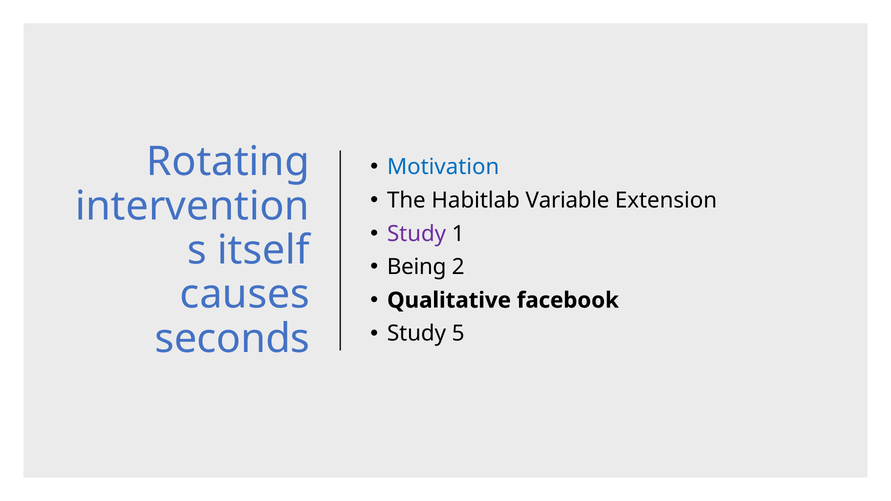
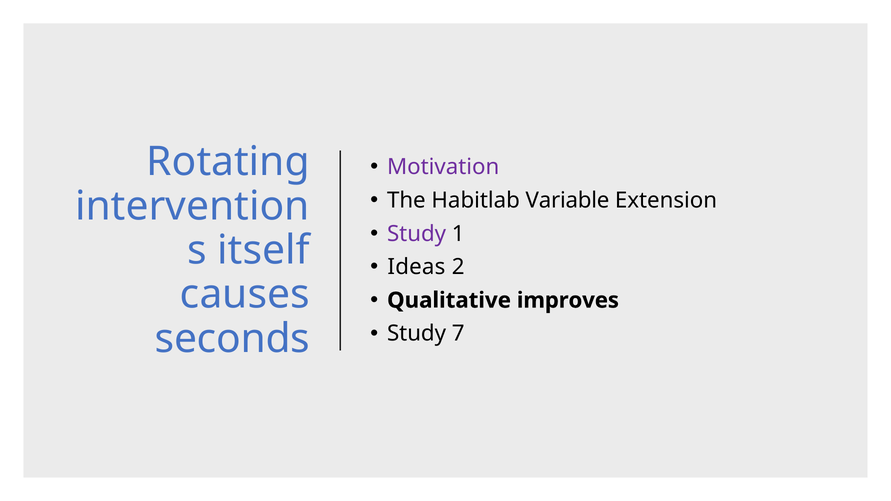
Motivation colour: blue -> purple (443, 167)
Being: Being -> Ideas (416, 267)
facebook: facebook -> improves (568, 300)
5: 5 -> 7 (458, 334)
